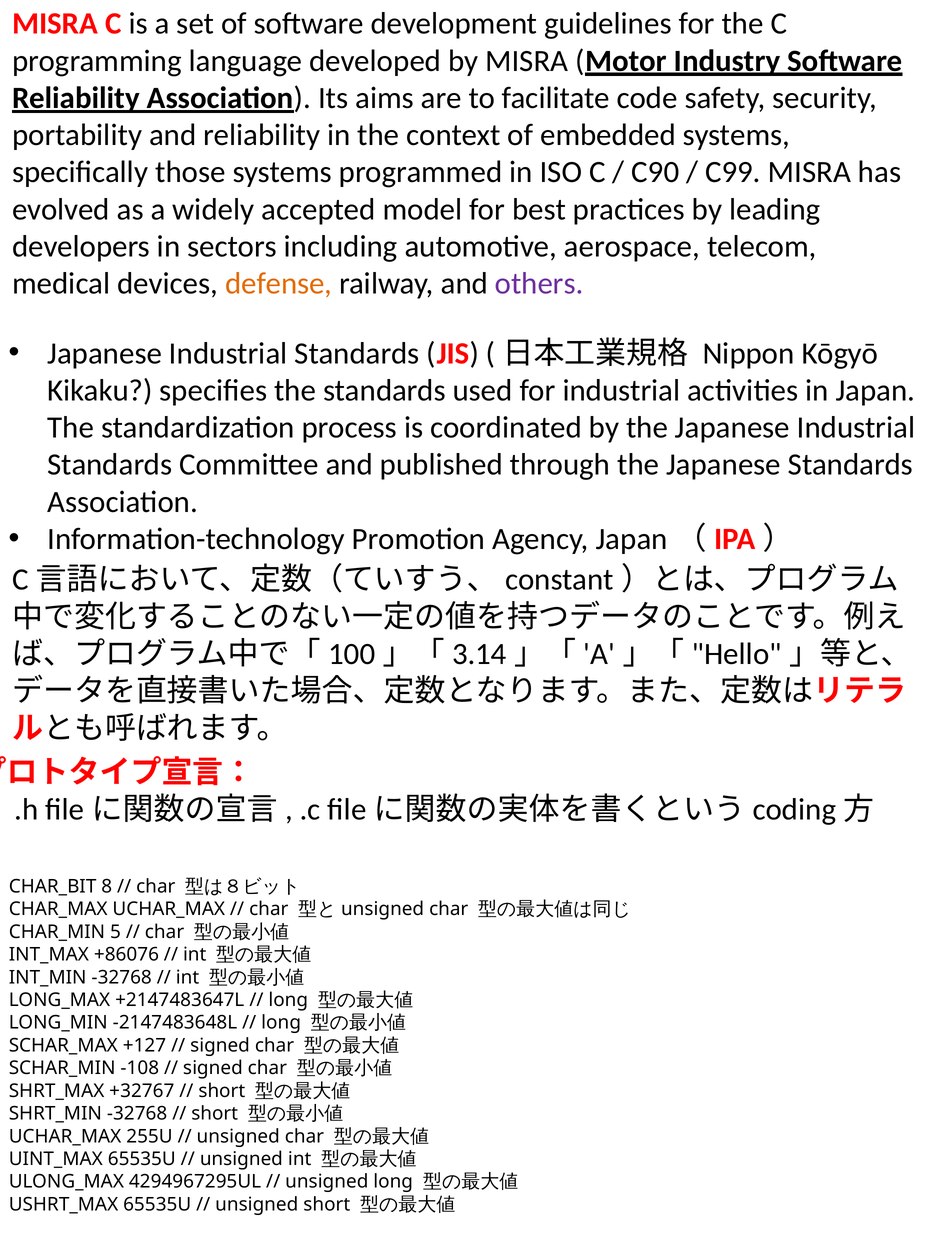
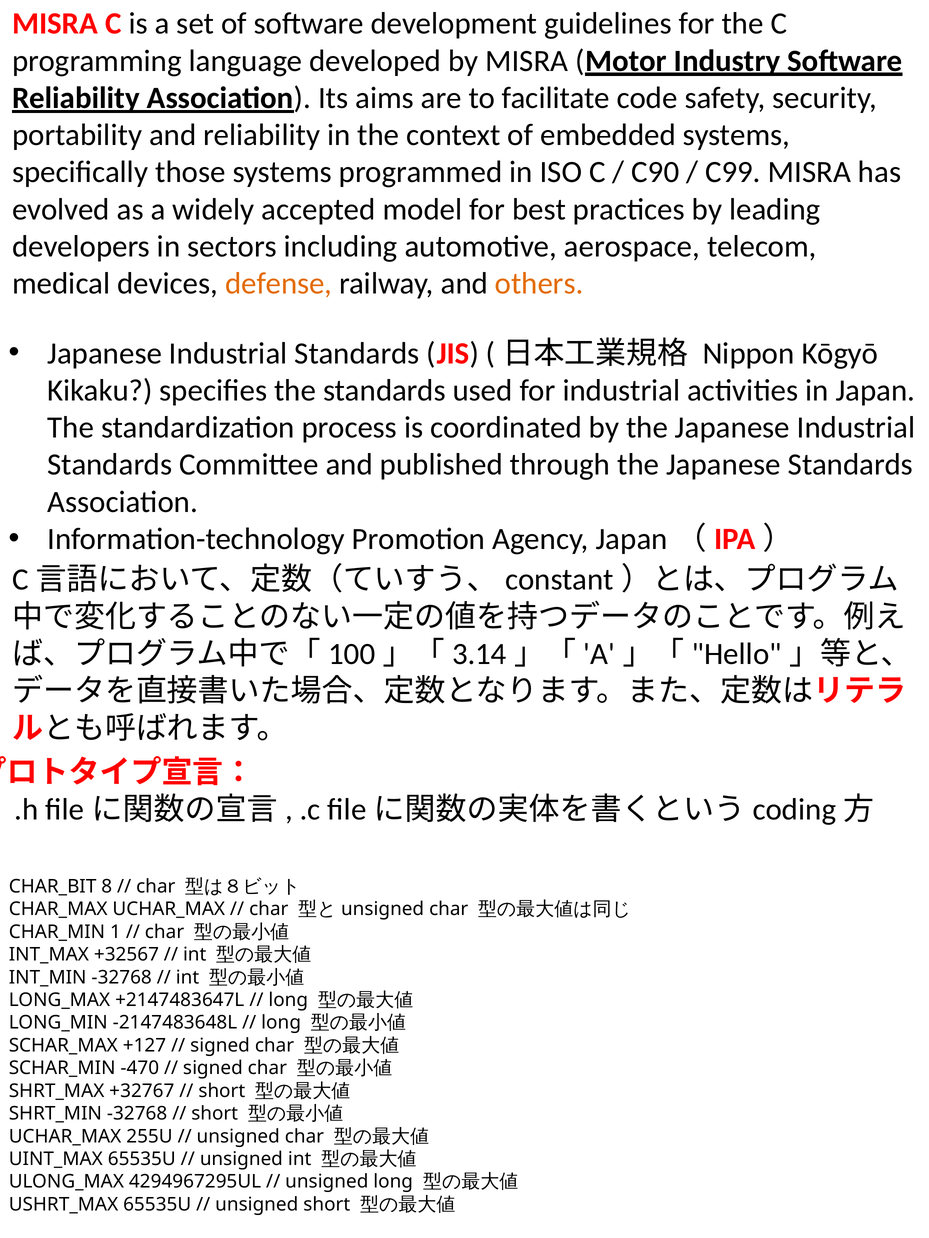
others colour: purple -> orange (539, 284)
5: 5 -> 1 (115, 932)
+86076: +86076 -> +32567 (126, 955)
-108: -108 -> -470 (140, 1069)
